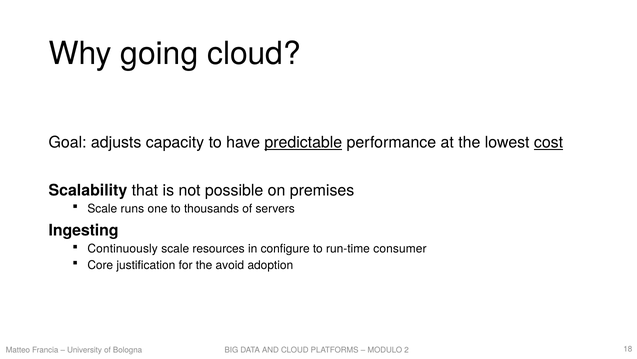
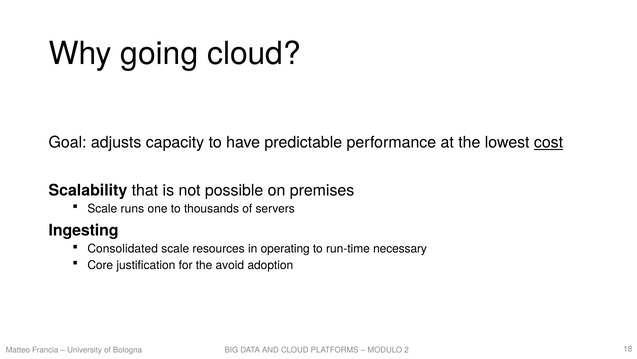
predictable underline: present -> none (303, 142)
Continuously: Continuously -> Consolidated (123, 248)
configure: configure -> operating (285, 248)
consumer: consumer -> necessary (400, 248)
